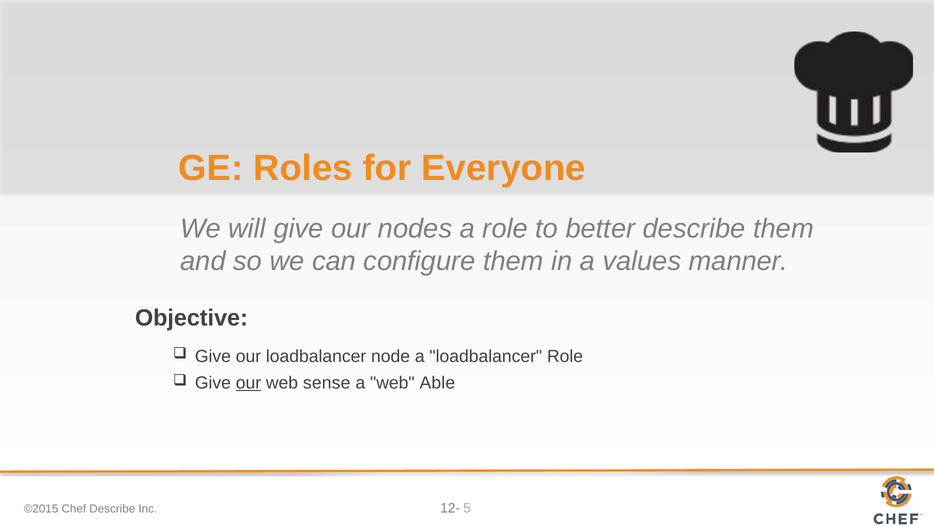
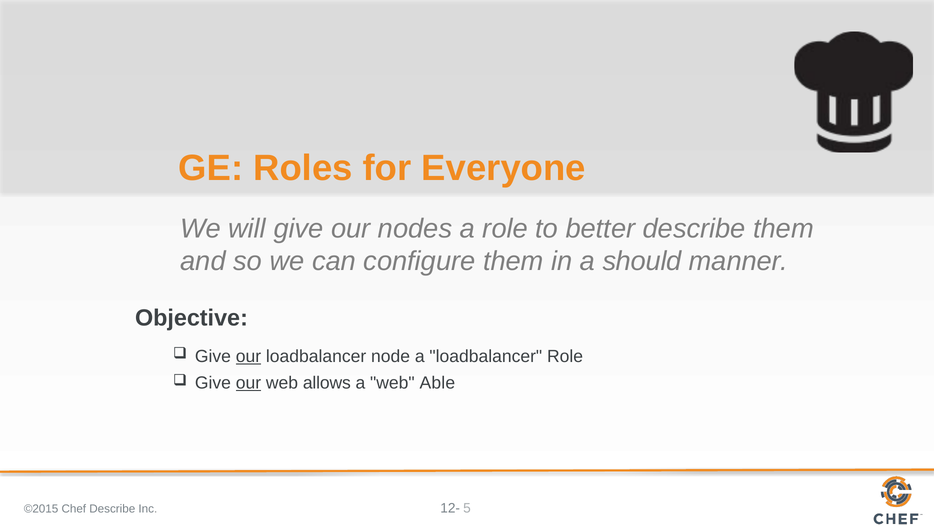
values: values -> should (642, 261)
our underline: none -> present (248, 356)
sense: sense -> allows (327, 383)
